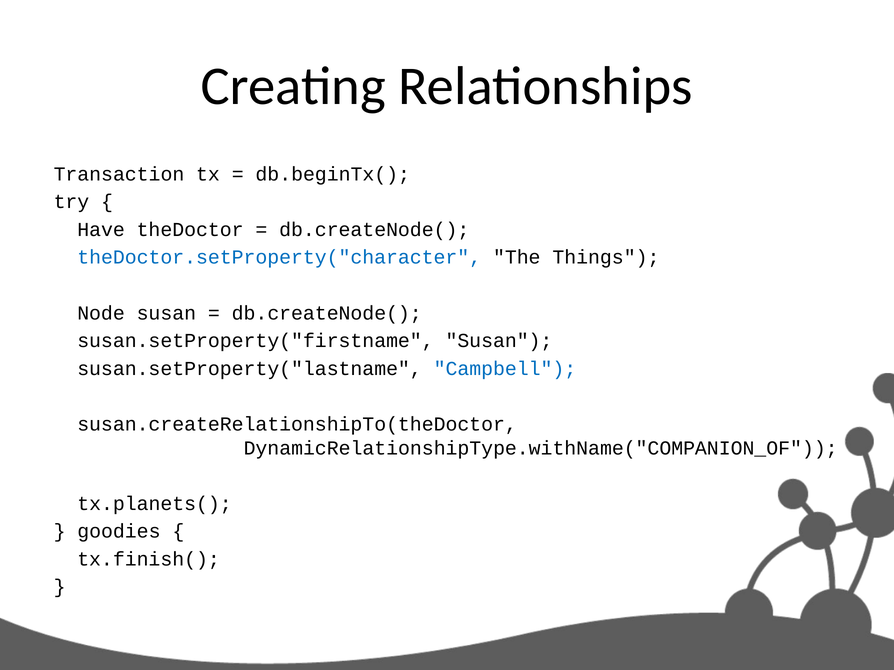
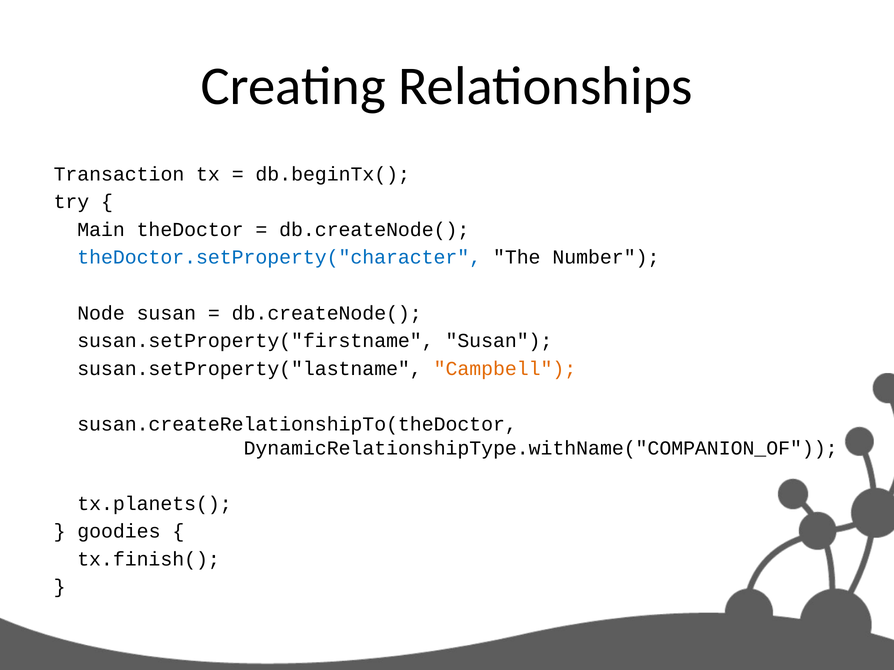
Have: Have -> Main (101, 230)
Things: Things -> Number (606, 258)
Campbell colour: blue -> orange (505, 369)
